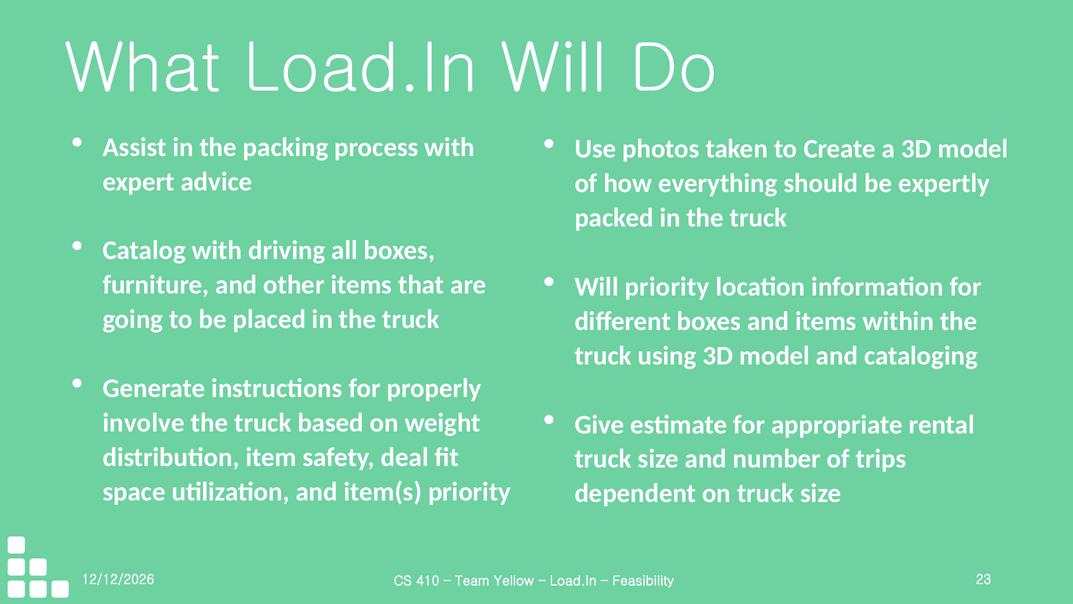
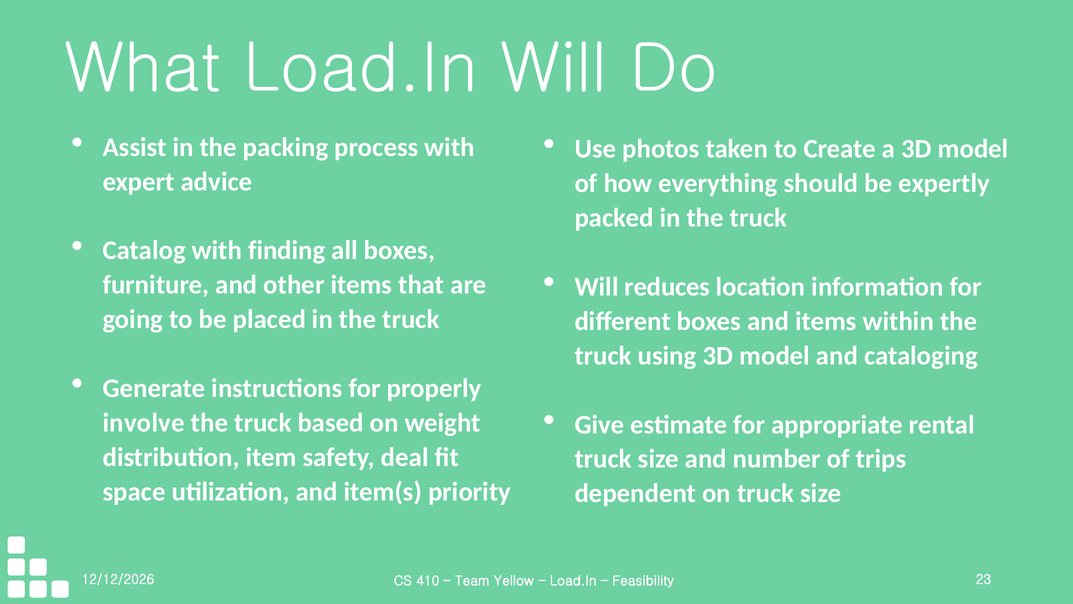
driving: driving -> finding (287, 250)
Will priority: priority -> reduces (667, 287)
